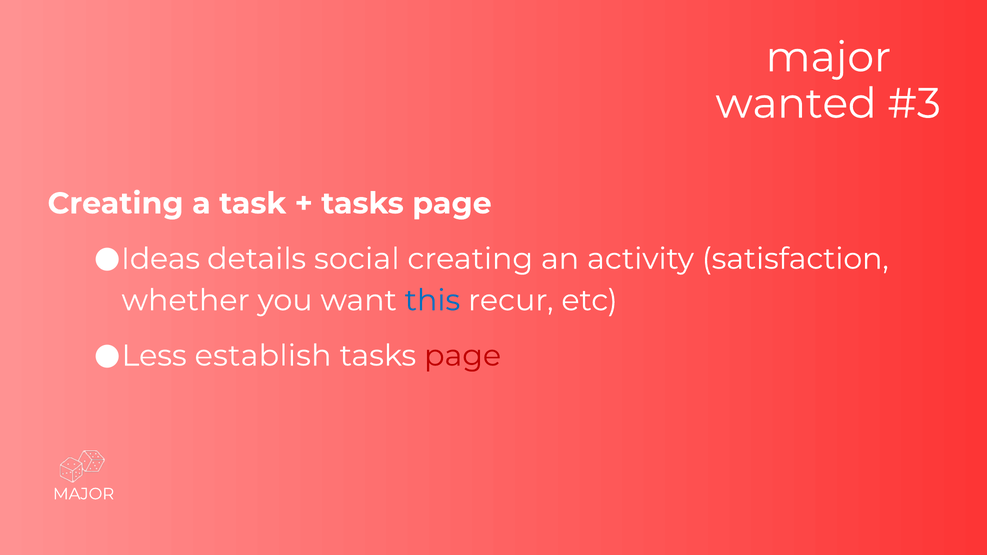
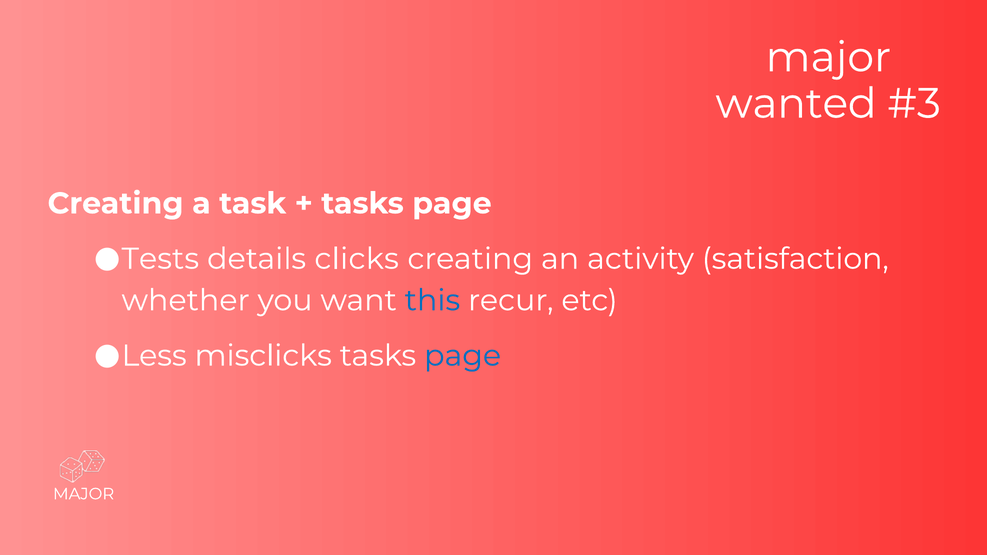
Ideas: Ideas -> Tests (160, 259)
social: social -> clicks (357, 259)
establish: establish -> misclicks (263, 356)
page colour: red -> blue (463, 356)
